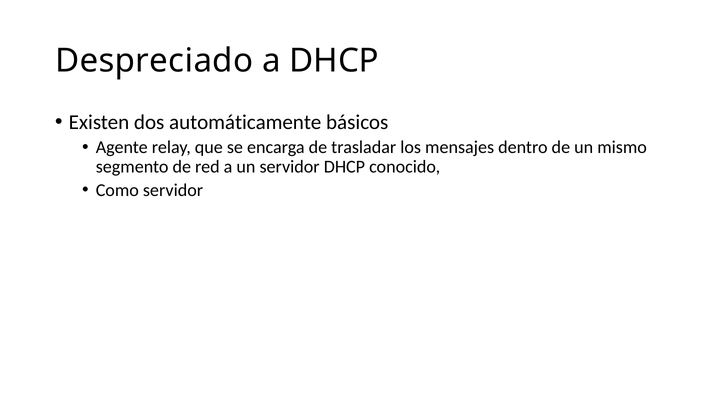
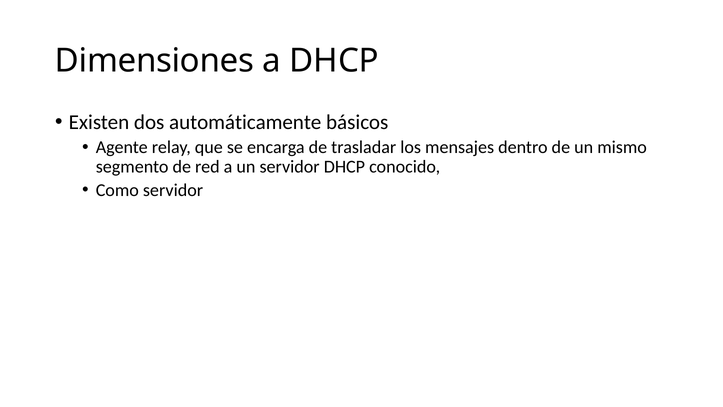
Despreciado: Despreciado -> Dimensiones (154, 61)
